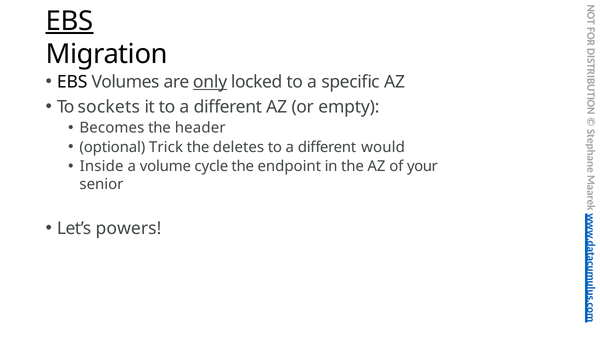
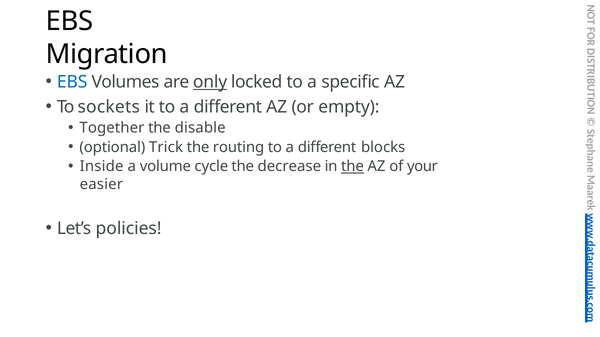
EBS underline: present -> none (70, 21)
EBS colour: black -> blue (72, 82)
Becomes: Becomes -> Together (112, 128)
header: header -> disable (200, 128)
deletes: deletes -> routing (239, 147)
would: would -> blocks (383, 147)
endpoint: endpoint -> decrease (289, 167)
the underline: none -> present (353, 167)
senior: senior -> easier (101, 185)
powers: powers -> policies (129, 229)
